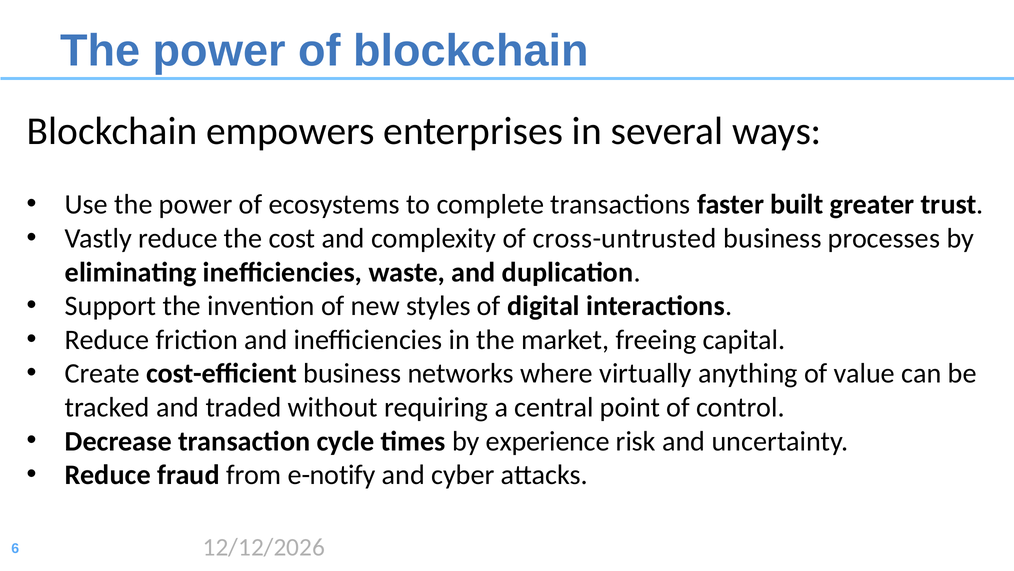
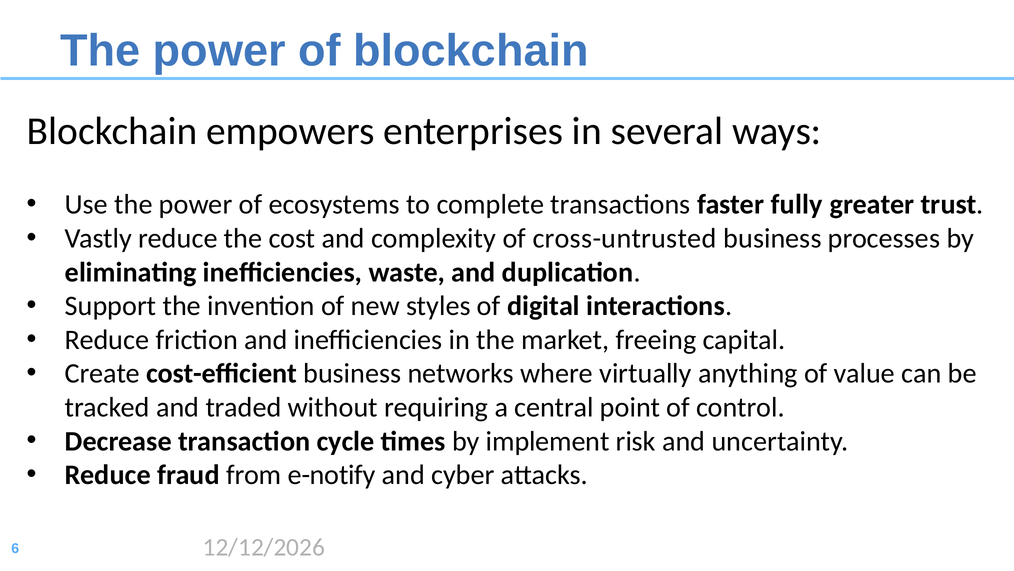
built: built -> fully (797, 205)
experience: experience -> implement (548, 441)
